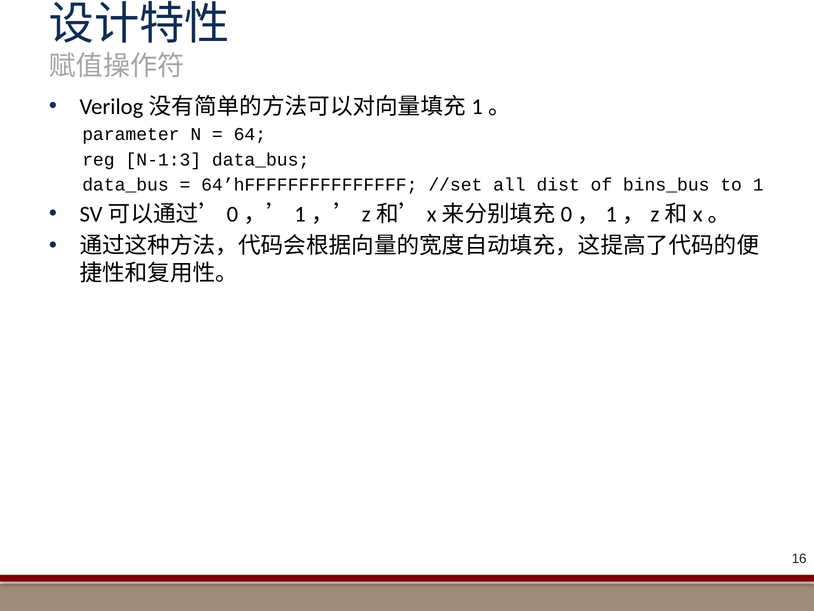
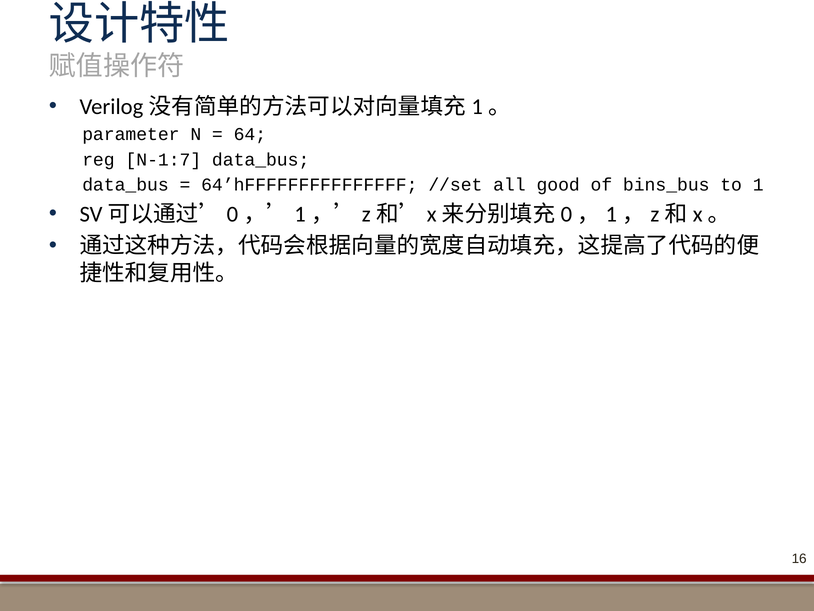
N-1:3: N-1:3 -> N-1:7 (163, 160)
dist: dist -> good (558, 185)
